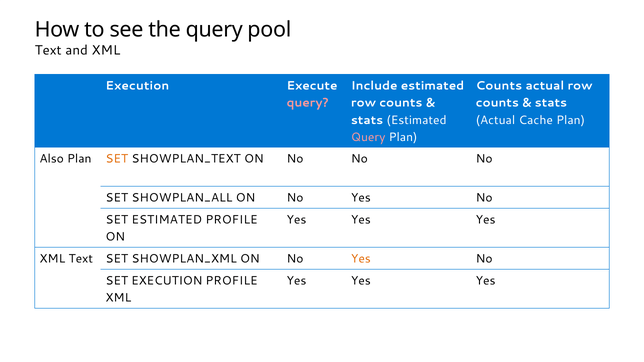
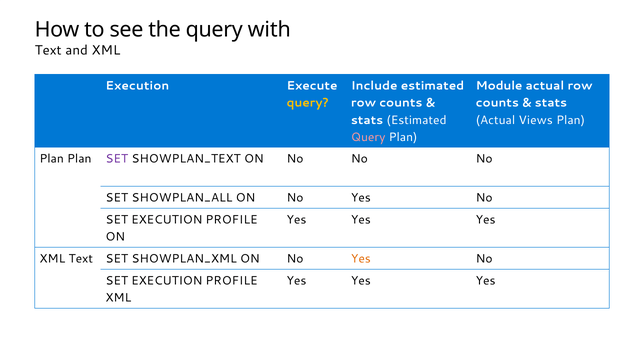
pool: pool -> with (269, 30)
Counts: Counts -> Module (499, 86)
query colour: pink -> yellow (308, 103)
Cache: Cache -> Views (536, 120)
Also: Also -> Plan (52, 159)
SET colour: orange -> purple (117, 159)
ESTIMATED: ESTIMATED -> EXECUTION (167, 220)
